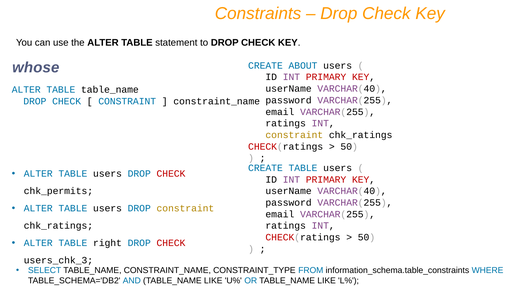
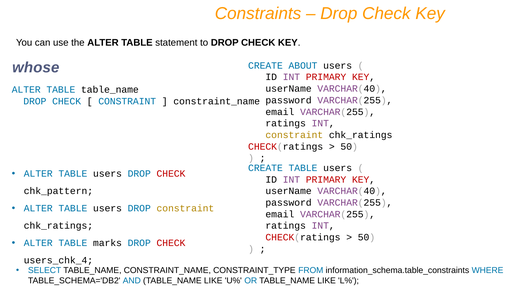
chk_permits: chk_permits -> chk_pattern (58, 191)
right: right -> marks (107, 243)
users_chk_3: users_chk_3 -> users_chk_4 (58, 260)
